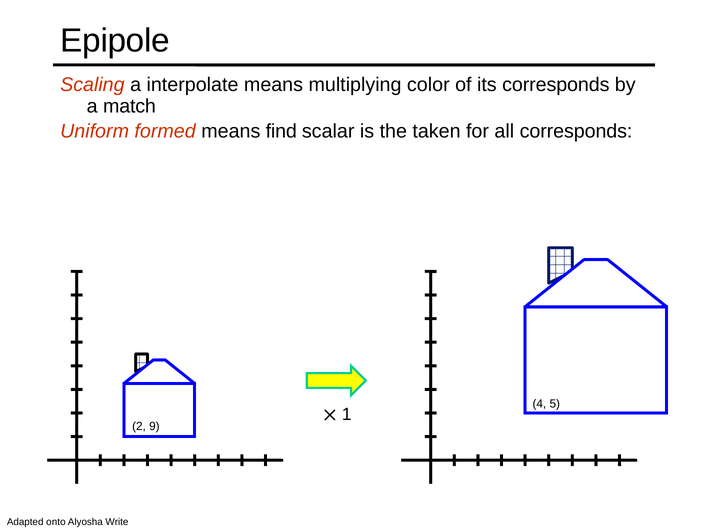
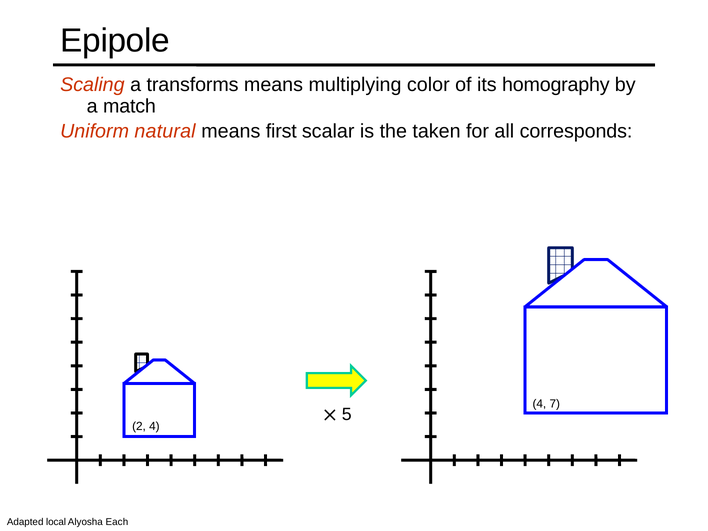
interpolate: interpolate -> transforms (193, 85)
its corresponds: corresponds -> homography (556, 85)
formed: formed -> natural (165, 131)
find: find -> first (281, 131)
5: 5 -> 7 (555, 404)
1: 1 -> 5 (347, 414)
2 9: 9 -> 4 (154, 427)
onto: onto -> local (56, 522)
Write: Write -> Each (117, 522)
